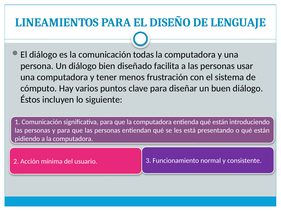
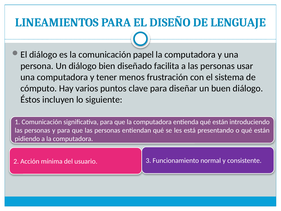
todas: todas -> papel (143, 55)
